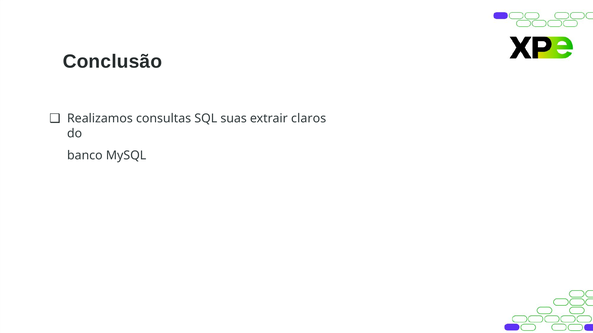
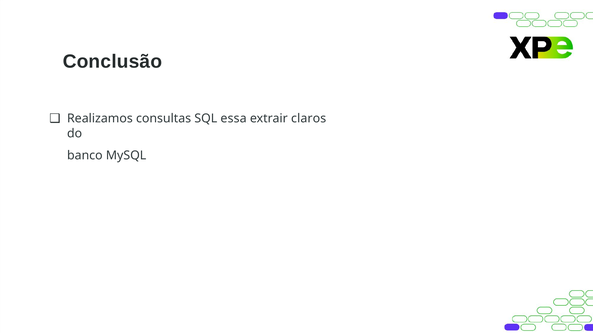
suas: suas -> essa (234, 119)
